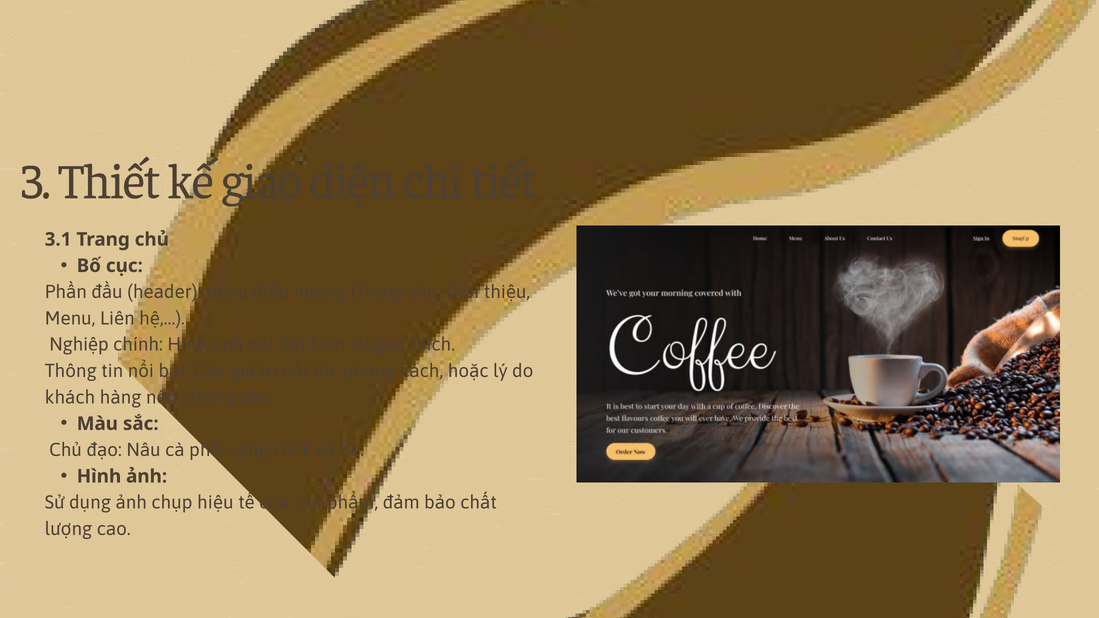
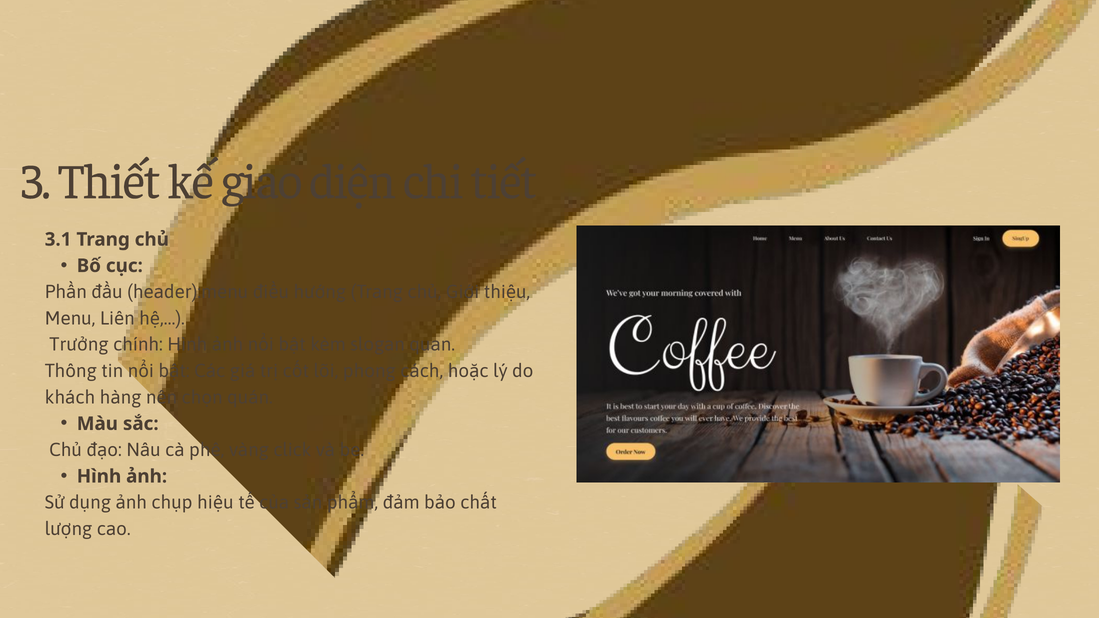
Nghiệp: Nghiệp -> Trưởng (79, 345)
thích: thích -> quan (432, 345)
